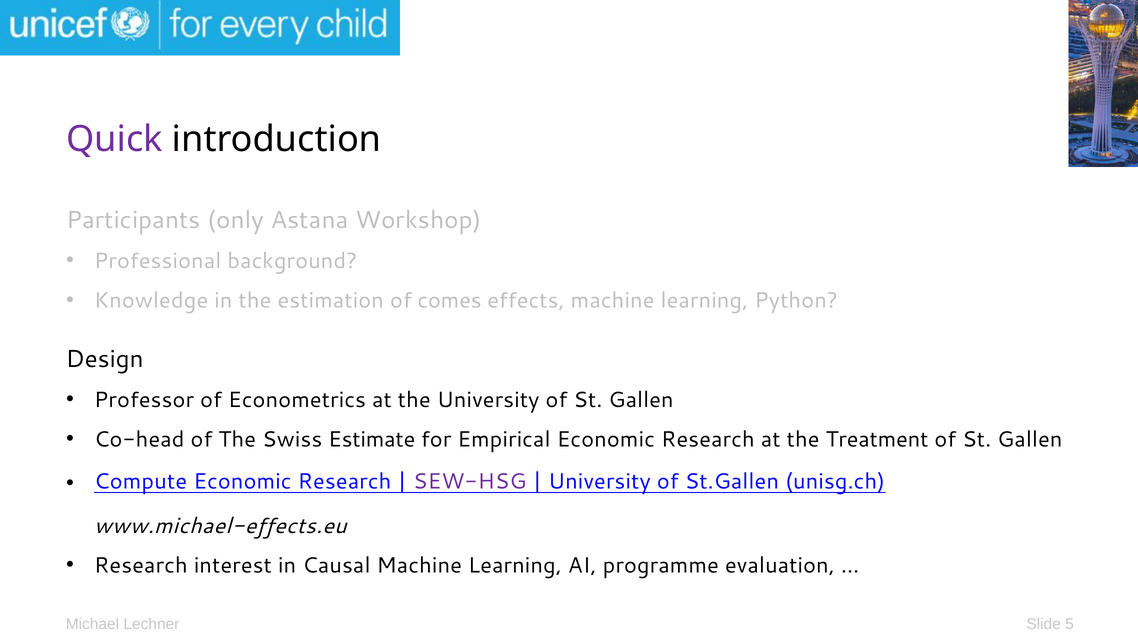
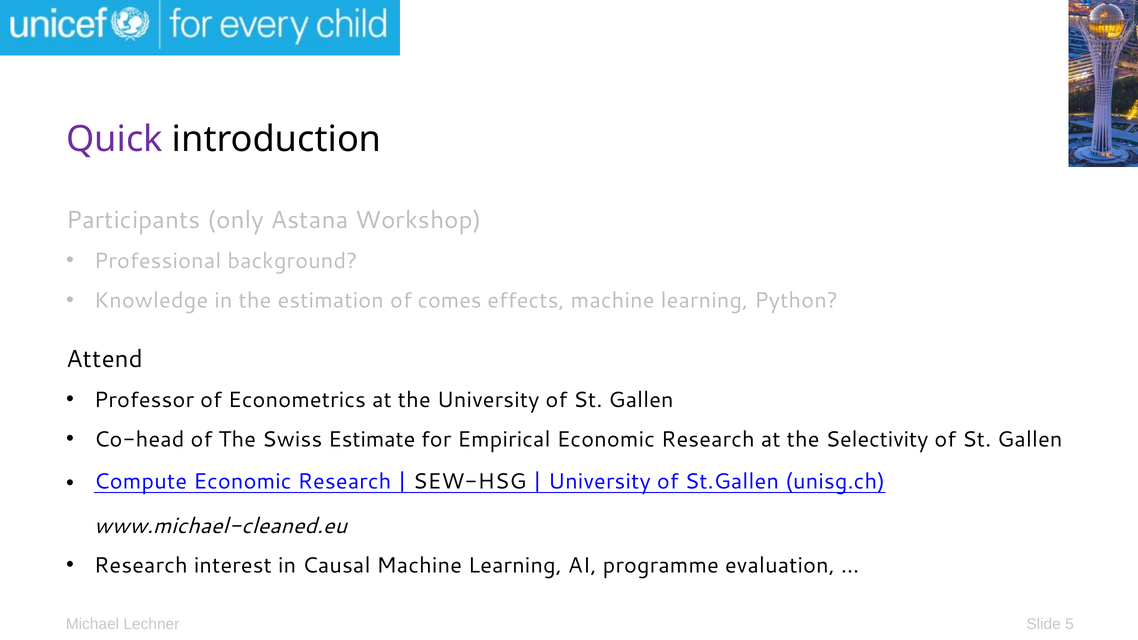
Design: Design -> Attend (105, 359)
Treatment: Treatment -> Selectivity (877, 440)
SEW-HSG colour: purple -> black (470, 481)
www.michael-effects.eu: www.michael-effects.eu -> www.michael-cleaned.eu (221, 526)
